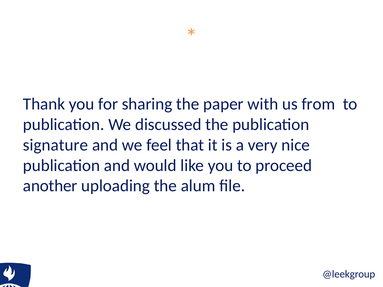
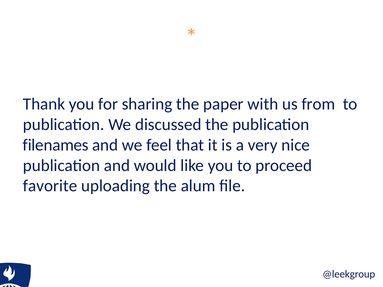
signature: signature -> filenames (56, 145)
another: another -> favorite (50, 186)
